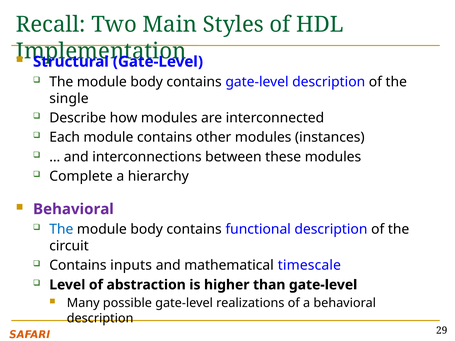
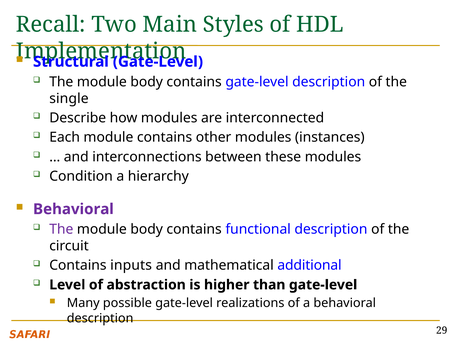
Complete: Complete -> Condition (81, 176)
The colour: blue -> purple (61, 229)
timescale: timescale -> additional (310, 266)
